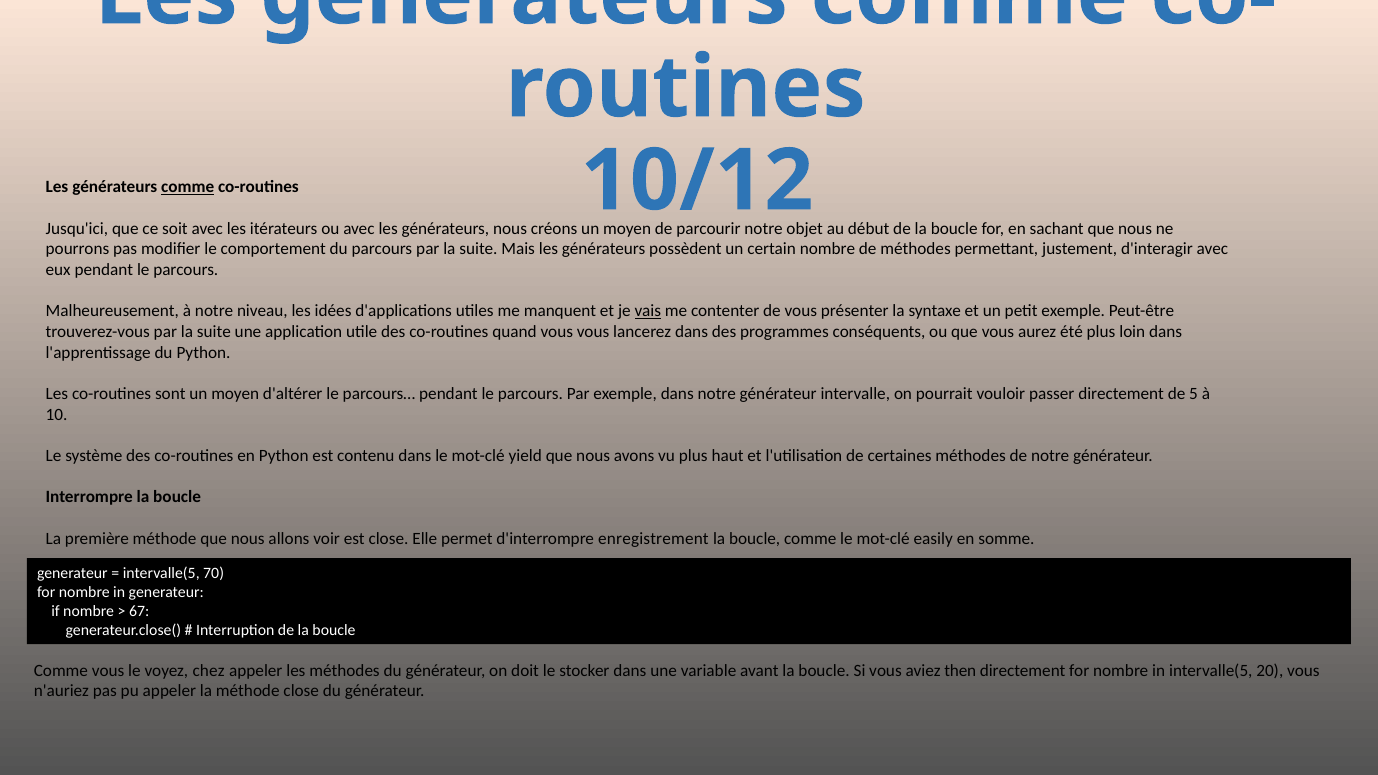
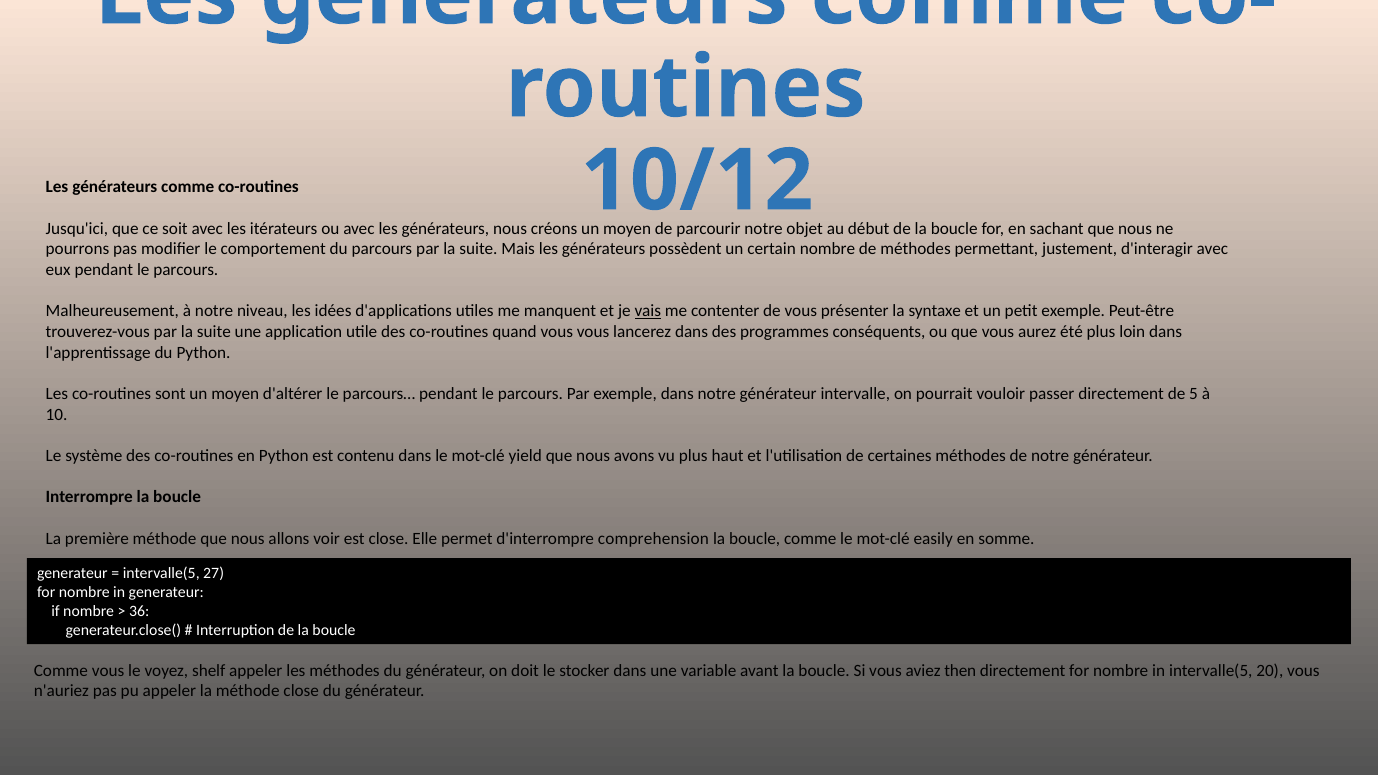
comme underline: present -> none (188, 187)
enregistrement: enregistrement -> comprehension (653, 539)
70: 70 -> 27 (214, 574)
67: 67 -> 36 (139, 612)
chez: chez -> shelf (209, 671)
